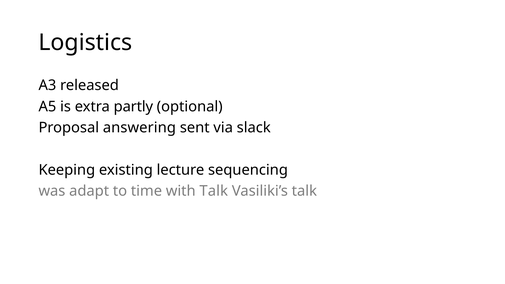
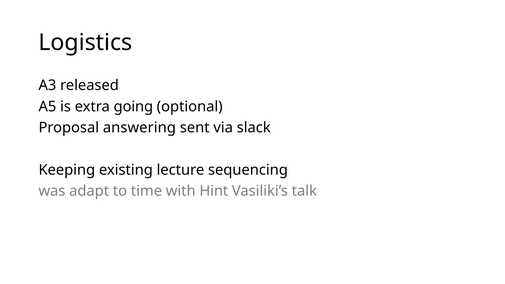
partly: partly -> going (133, 106)
with Talk: Talk -> Hint (214, 191)
